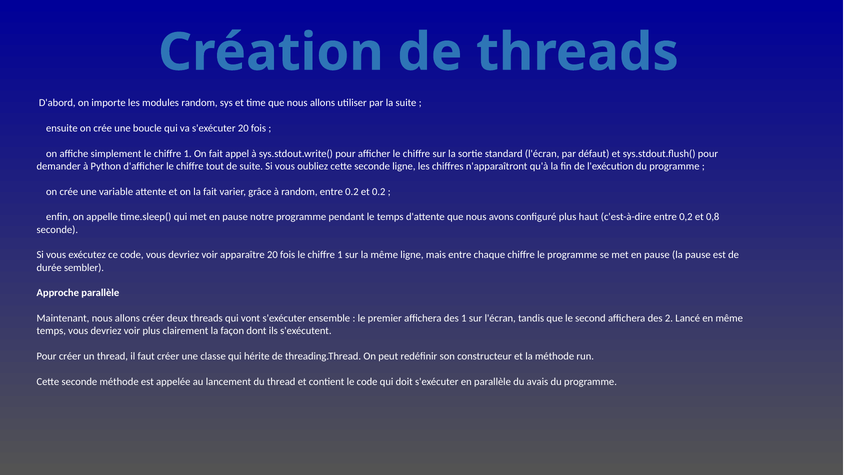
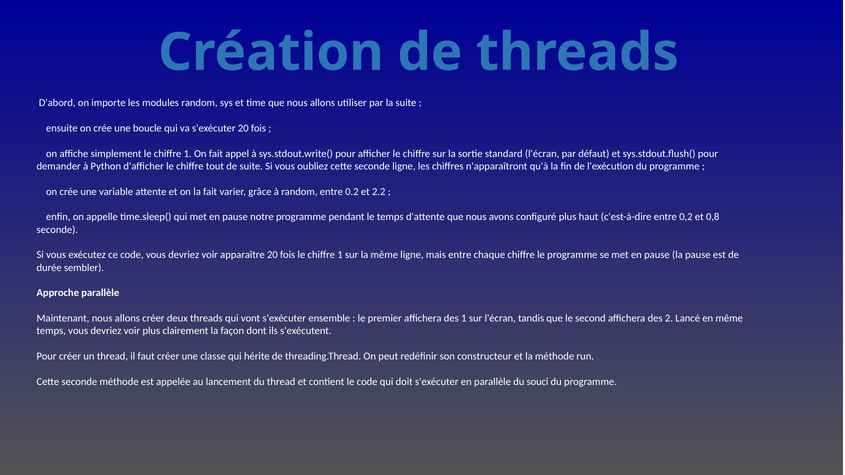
et 0.2: 0.2 -> 2.2 (379, 192)
avais: avais -> souci (538, 382)
